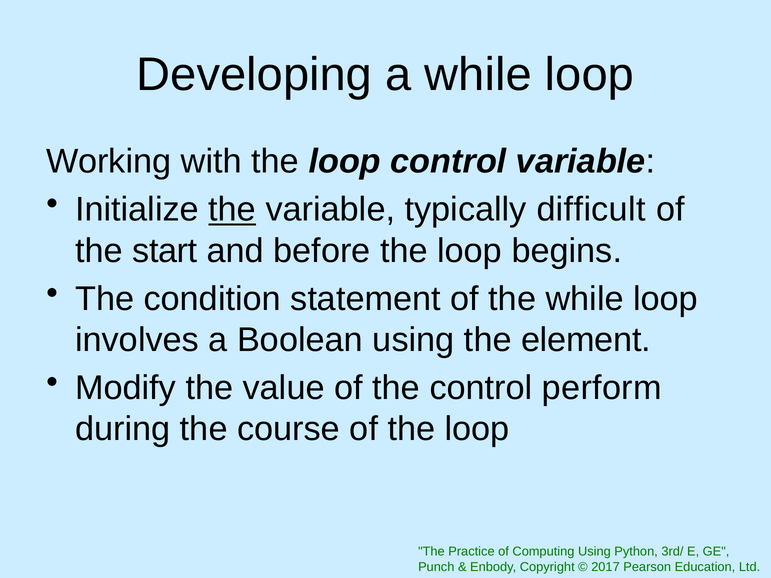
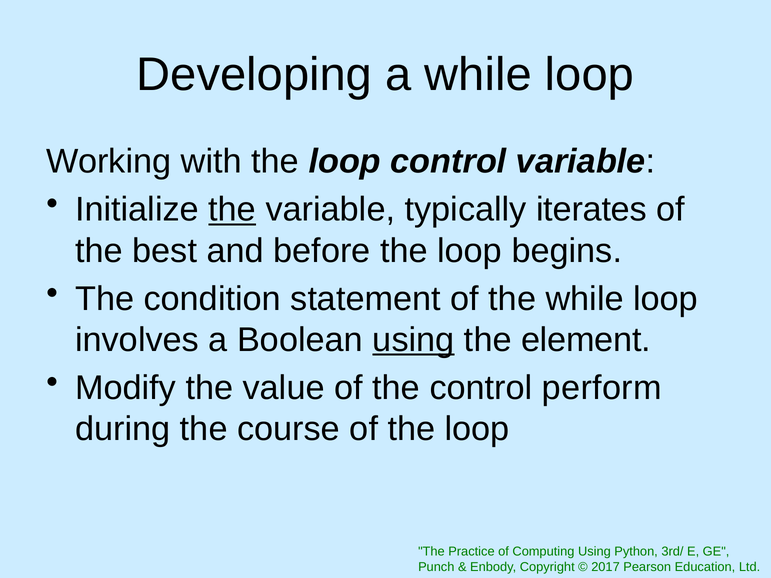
difficult: difficult -> iterates (591, 210)
start: start -> best (165, 251)
using underline: none -> present (413, 340)
